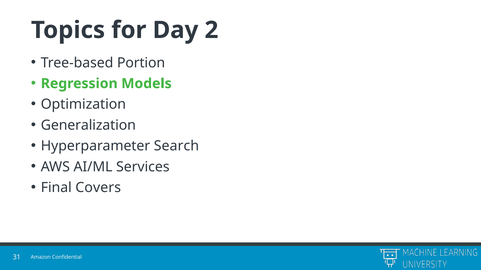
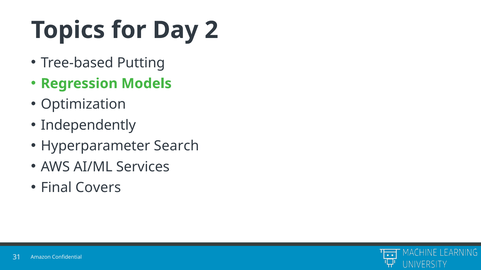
Portion: Portion -> Putting (141, 63)
Generalization: Generalization -> Independently (88, 125)
